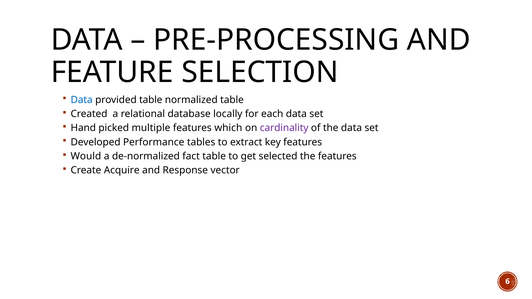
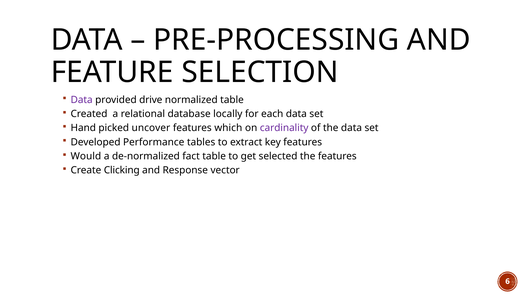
Data colour: blue -> purple (82, 100)
provided table: table -> drive (151, 100)
multiple: multiple -> uncover (151, 128)
Acquire: Acquire -> Clicking (122, 170)
